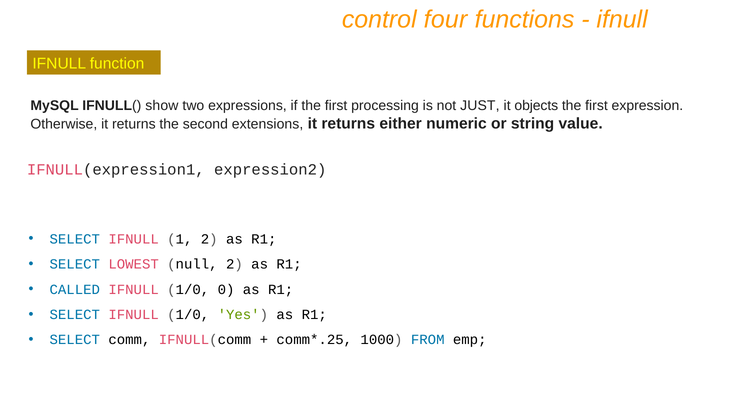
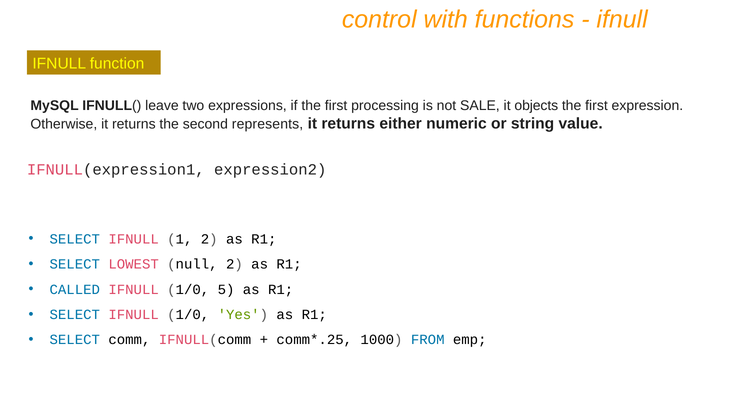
four: four -> with (446, 19)
show: show -> leave (162, 106)
JUST: JUST -> SALE (480, 106)
extensions: extensions -> represents (268, 124)
0: 0 -> 5 (226, 290)
